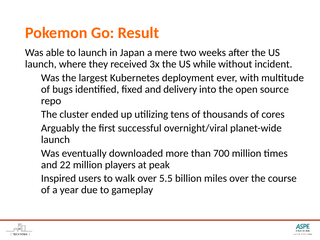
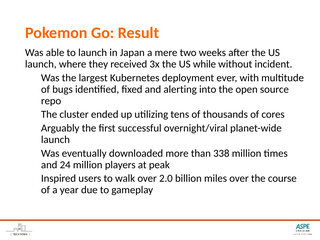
delivery: delivery -> alerting (180, 89)
700: 700 -> 338 (221, 153)
22: 22 -> 24 (65, 165)
5.5: 5.5 -> 2.0 (166, 178)
